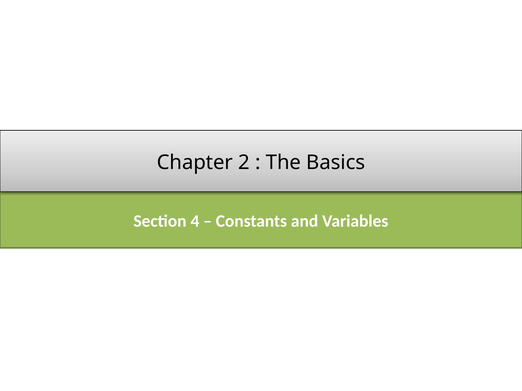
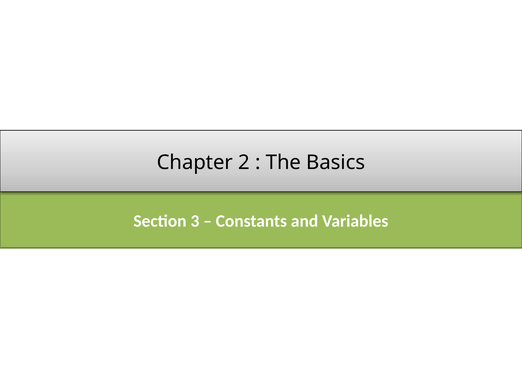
4: 4 -> 3 (195, 221)
